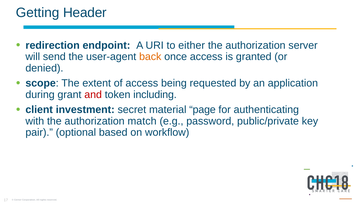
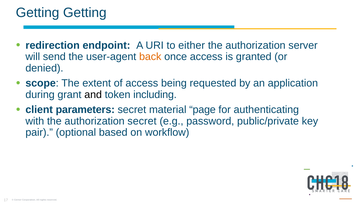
Getting Header: Header -> Getting (85, 13)
and colour: red -> black (93, 94)
investment: investment -> parameters (85, 109)
authorization match: match -> secret (142, 121)
